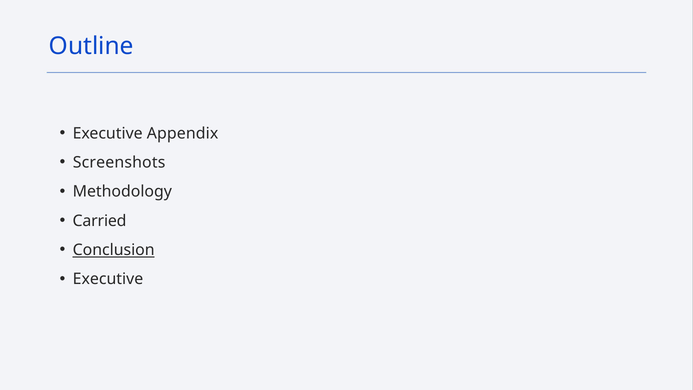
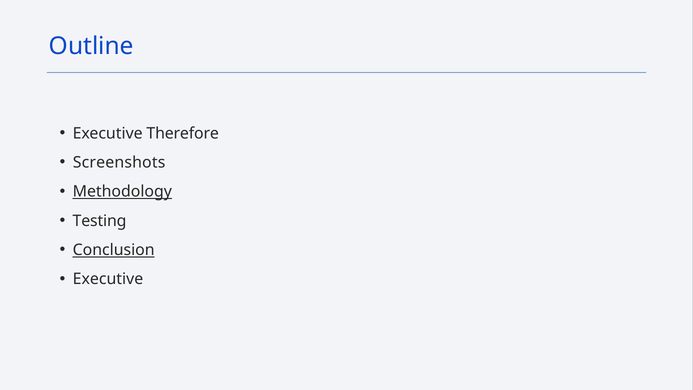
Appendix: Appendix -> Therefore (183, 133)
Methodology underline: none -> present (122, 192)
Carried: Carried -> Testing (100, 221)
